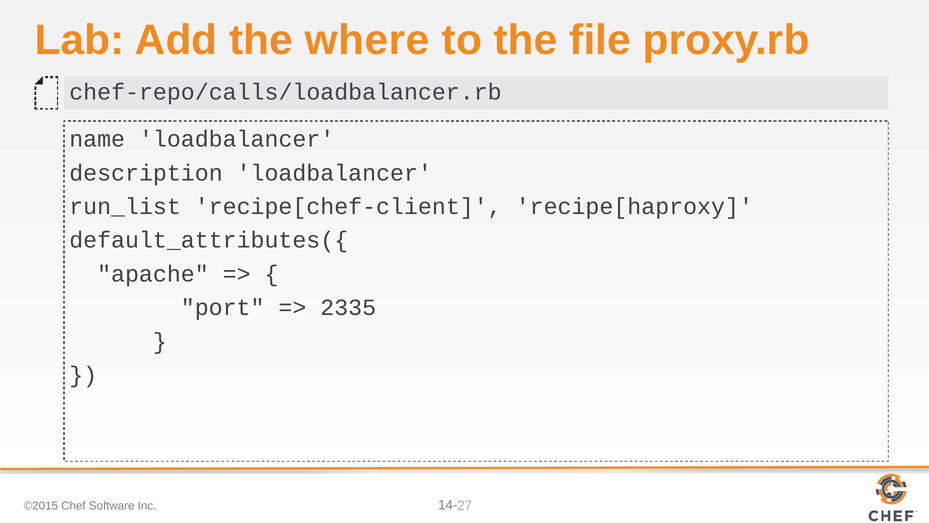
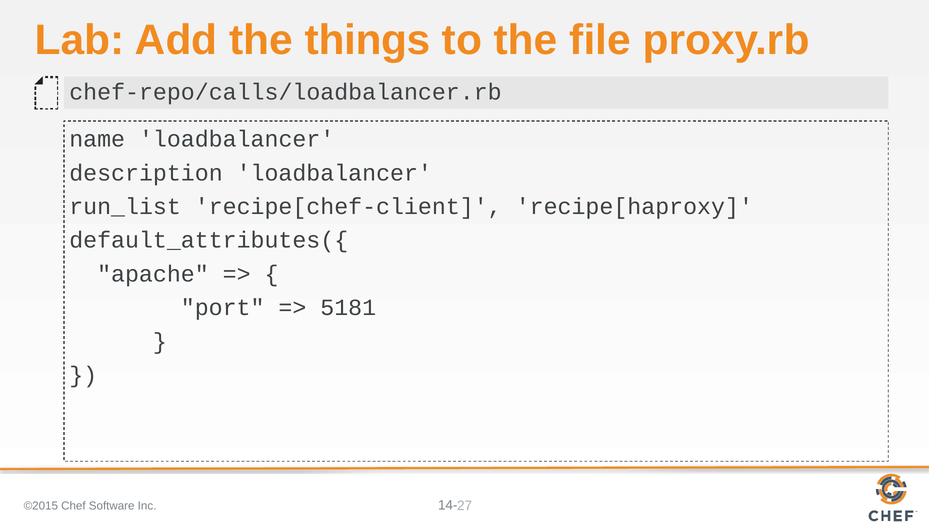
where: where -> things (368, 40)
2335: 2335 -> 5181 (348, 307)
